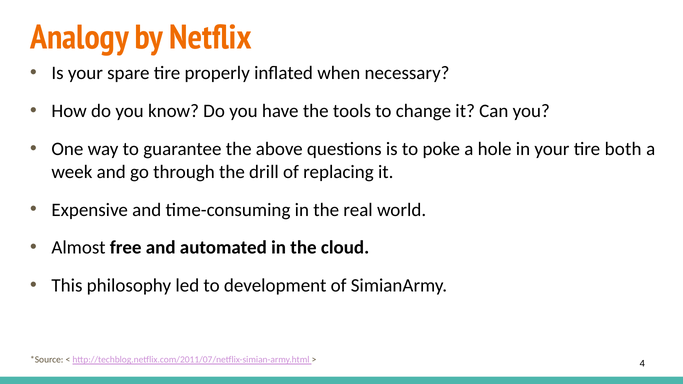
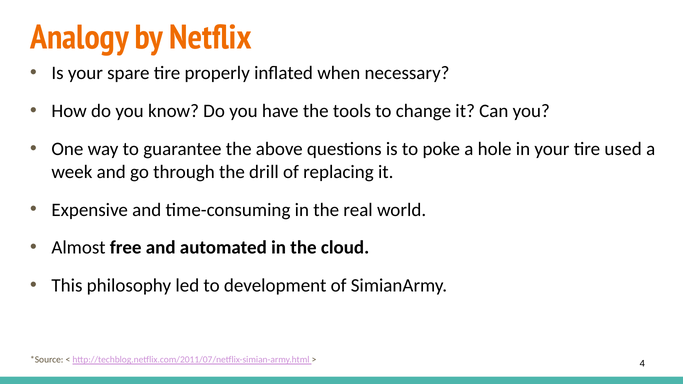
both: both -> used (623, 149)
